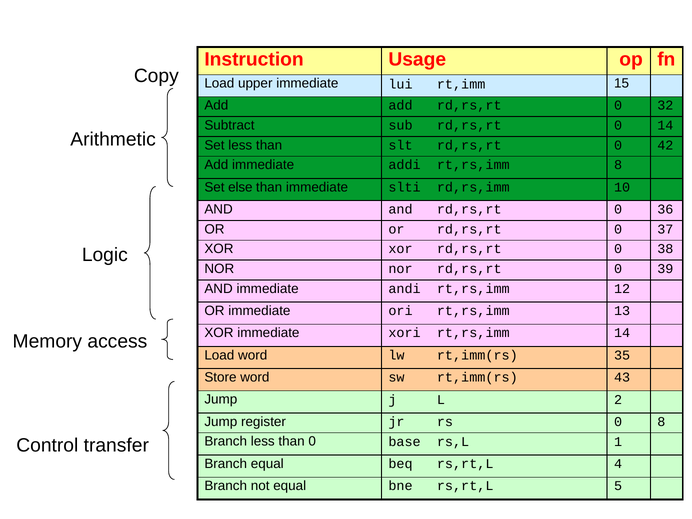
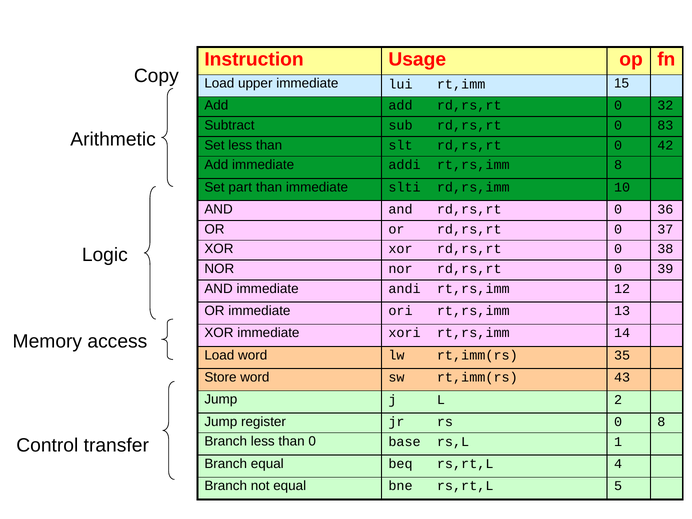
0 14: 14 -> 83 (665, 125)
else: else -> part (240, 187)
